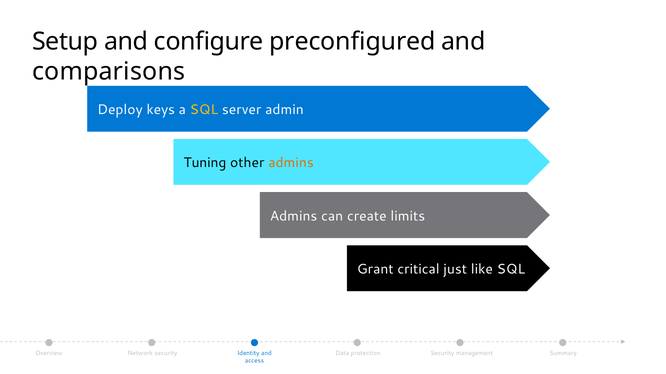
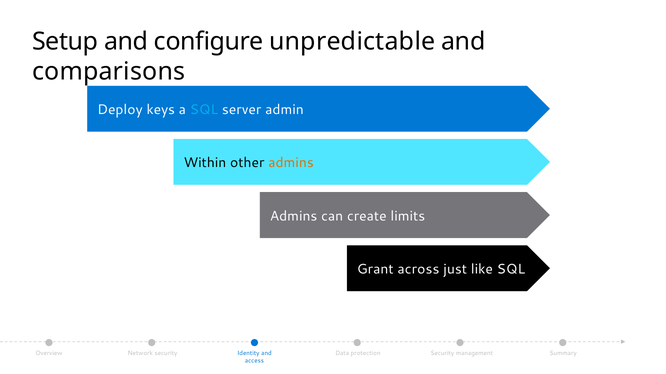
preconfigured: preconfigured -> unpredictable (352, 42)
SQL colour: yellow -> light blue (204, 110)
Tuning: Tuning -> Within (205, 163)
critical: critical -> across (418, 270)
